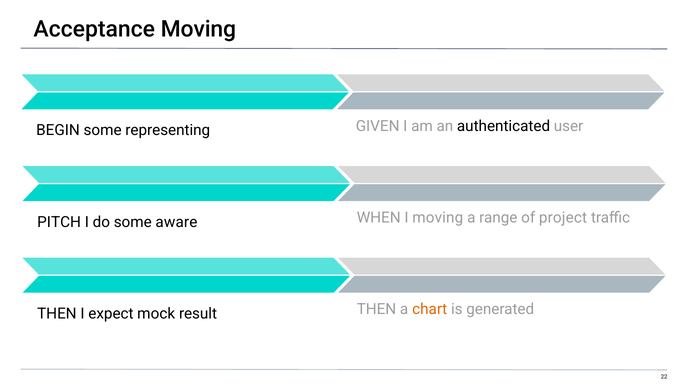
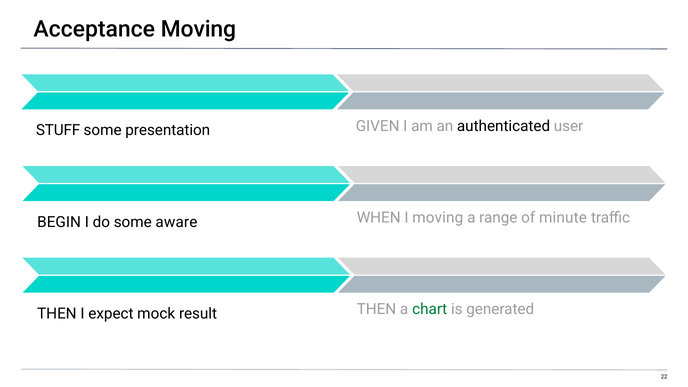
BEGIN: BEGIN -> STUFF (58, 130)
representing: representing -> presentation (168, 130)
project: project -> minute (563, 218)
PITCH: PITCH -> BEGIN (59, 222)
chart colour: orange -> green (430, 309)
